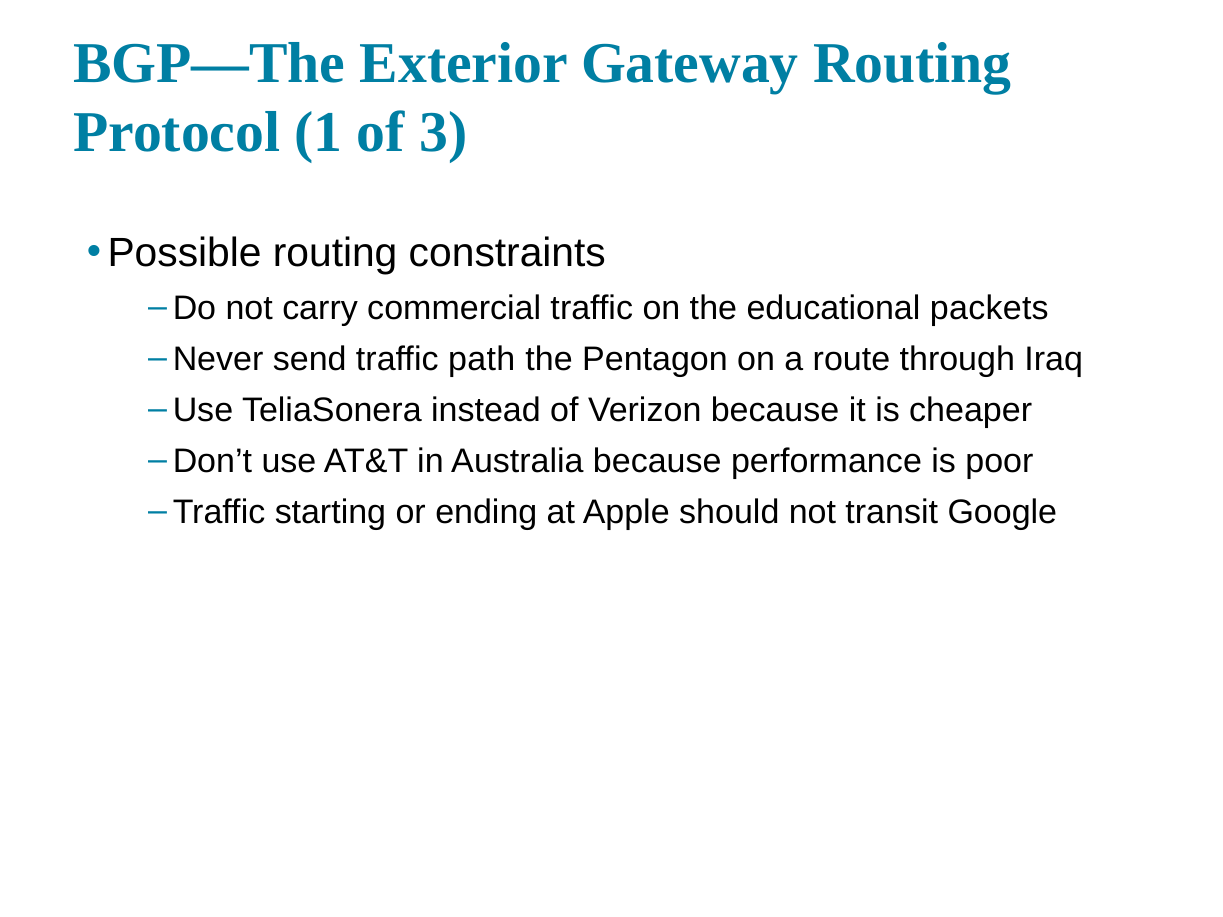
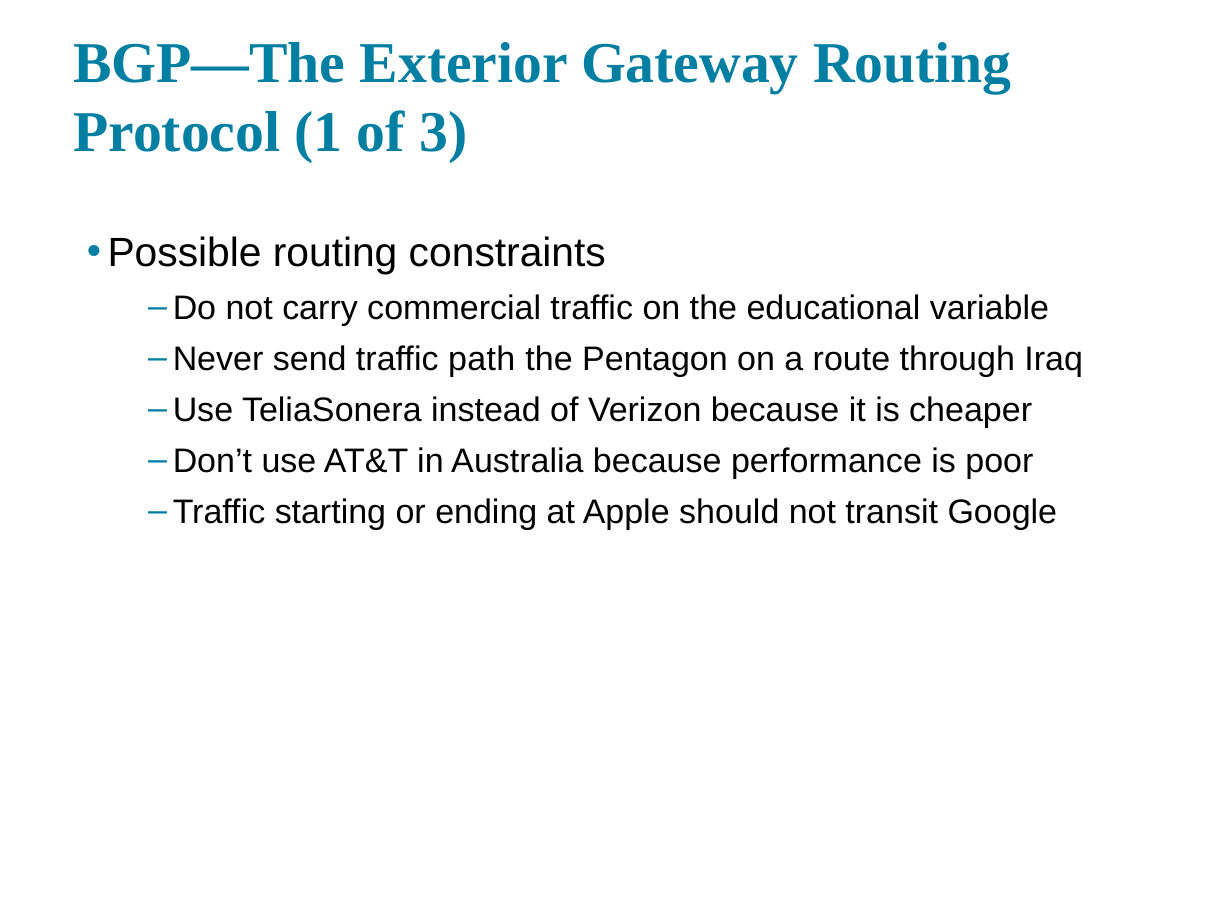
packets: packets -> variable (989, 308)
